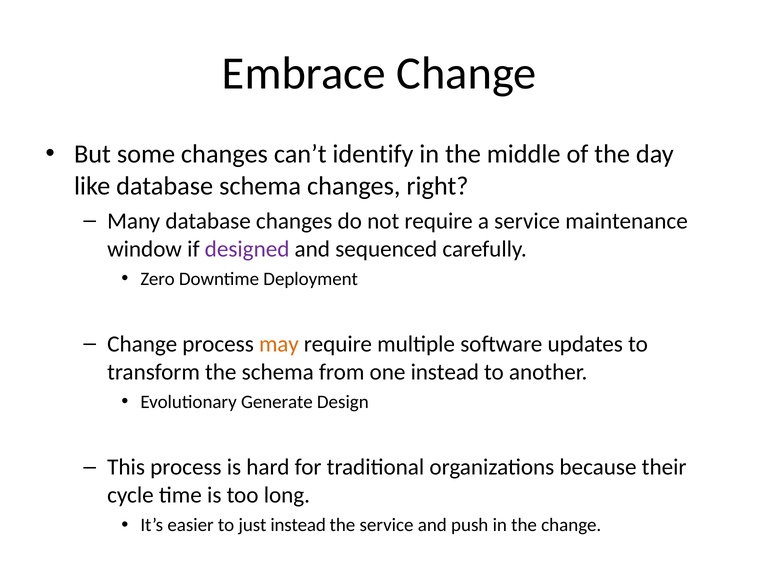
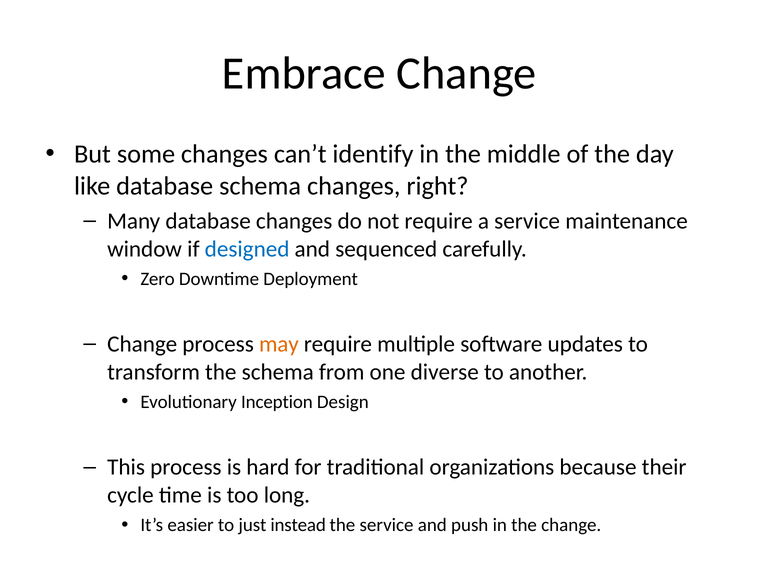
designed colour: purple -> blue (247, 249)
one instead: instead -> diverse (445, 372)
Generate: Generate -> Inception (277, 402)
